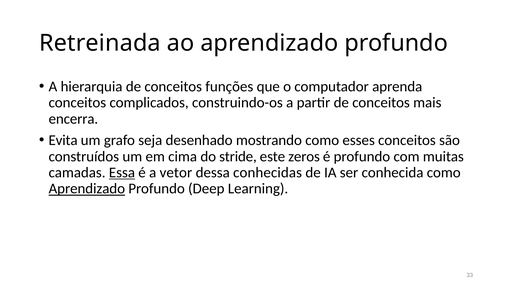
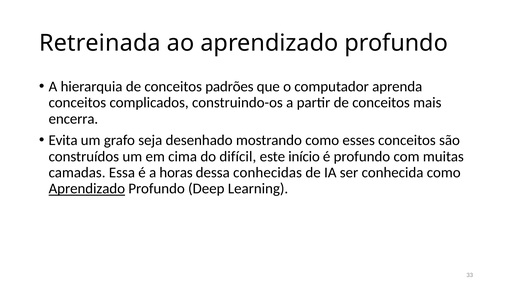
funções: funções -> padrões (229, 87)
stride: stride -> difícil (238, 156)
zeros: zeros -> início (304, 156)
Essa underline: present -> none (122, 173)
vetor: vetor -> horas (176, 173)
